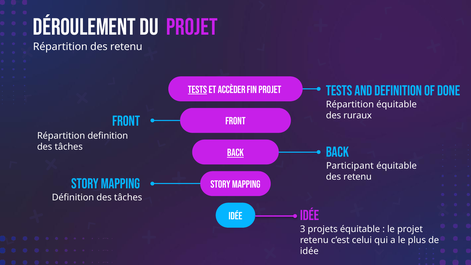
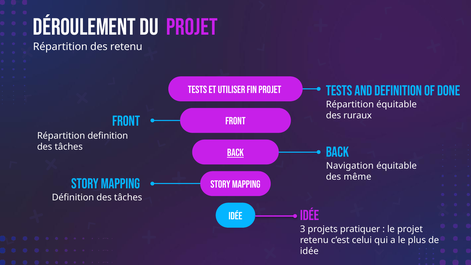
Tests underline: present -> none (197, 90)
accèder: accèder -> utiliser (232, 90)
Participant: Participant -> Navigation (350, 166)
retenu: retenu -> même (357, 177)
projets équitable: équitable -> pratiquer (360, 229)
